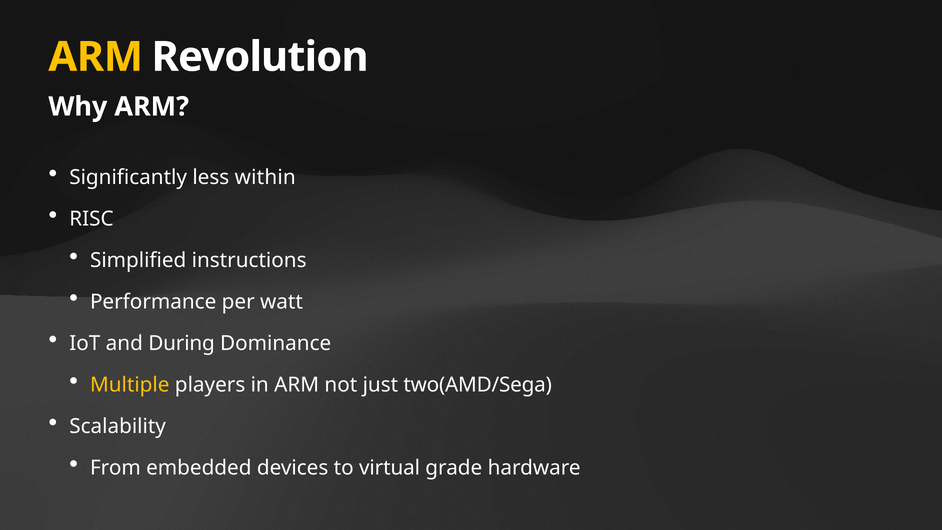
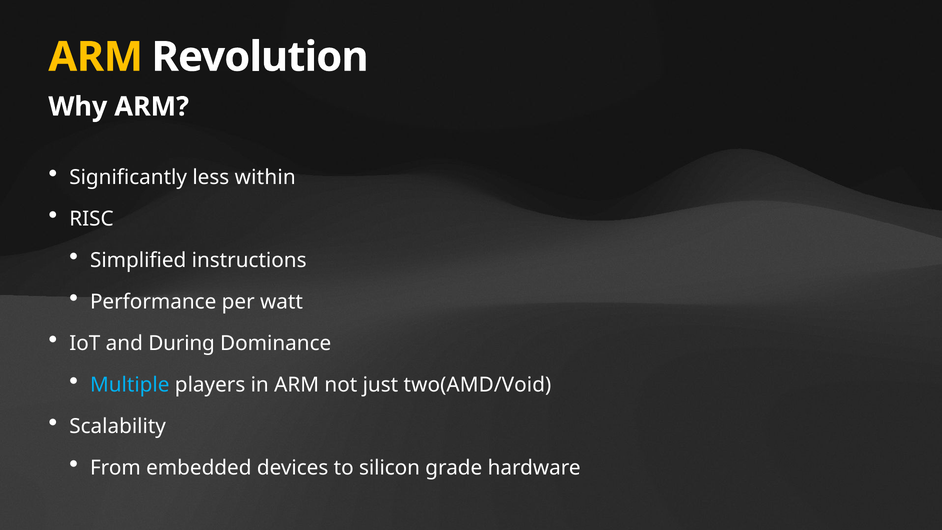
Multiple colour: yellow -> light blue (130, 385)
two(AMD/Sega: two(AMD/Sega -> two(AMD/Void (477, 385)
virtual: virtual -> silicon (390, 468)
